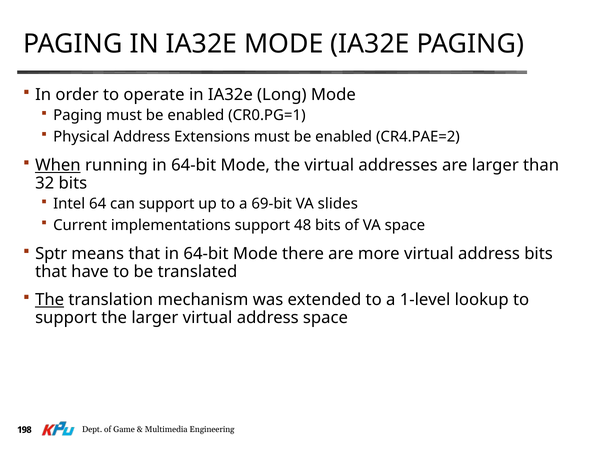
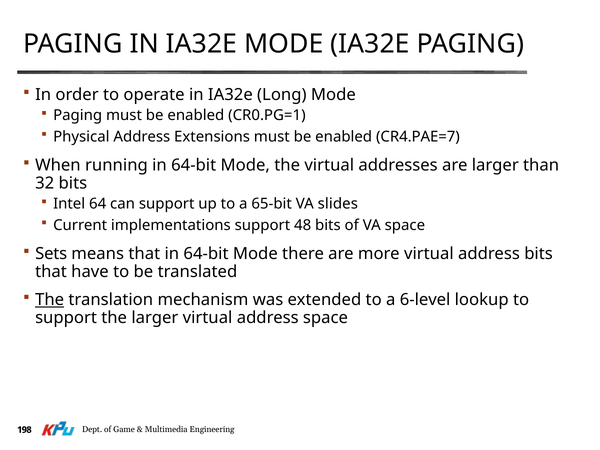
CR4.PAE=2: CR4.PAE=2 -> CR4.PAE=7 (418, 137)
When underline: present -> none (58, 165)
69-bit: 69-bit -> 65-bit (272, 204)
Sptr: Sptr -> Sets (51, 254)
1-level: 1-level -> 6-level (425, 300)
